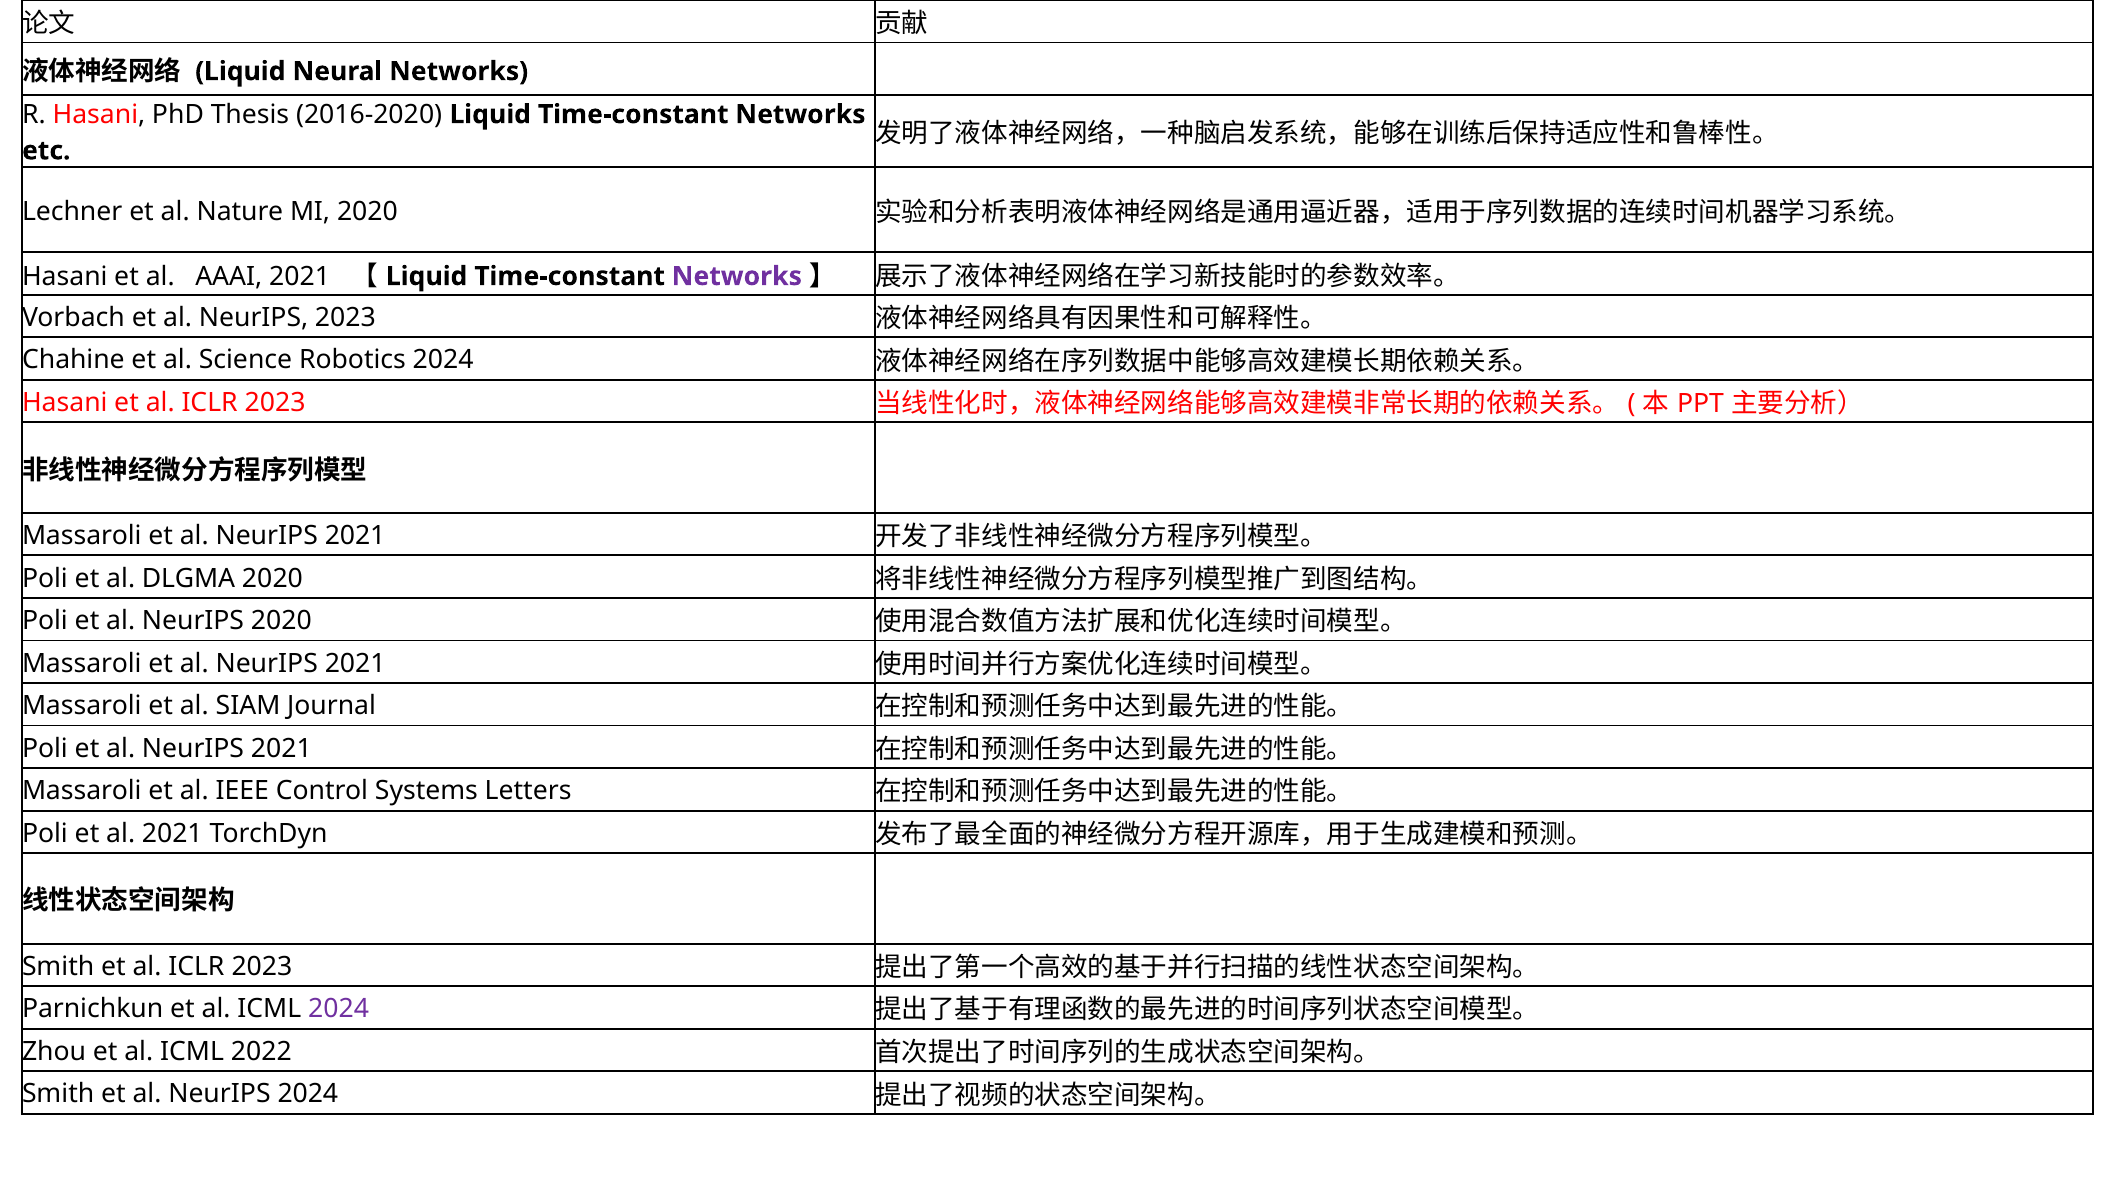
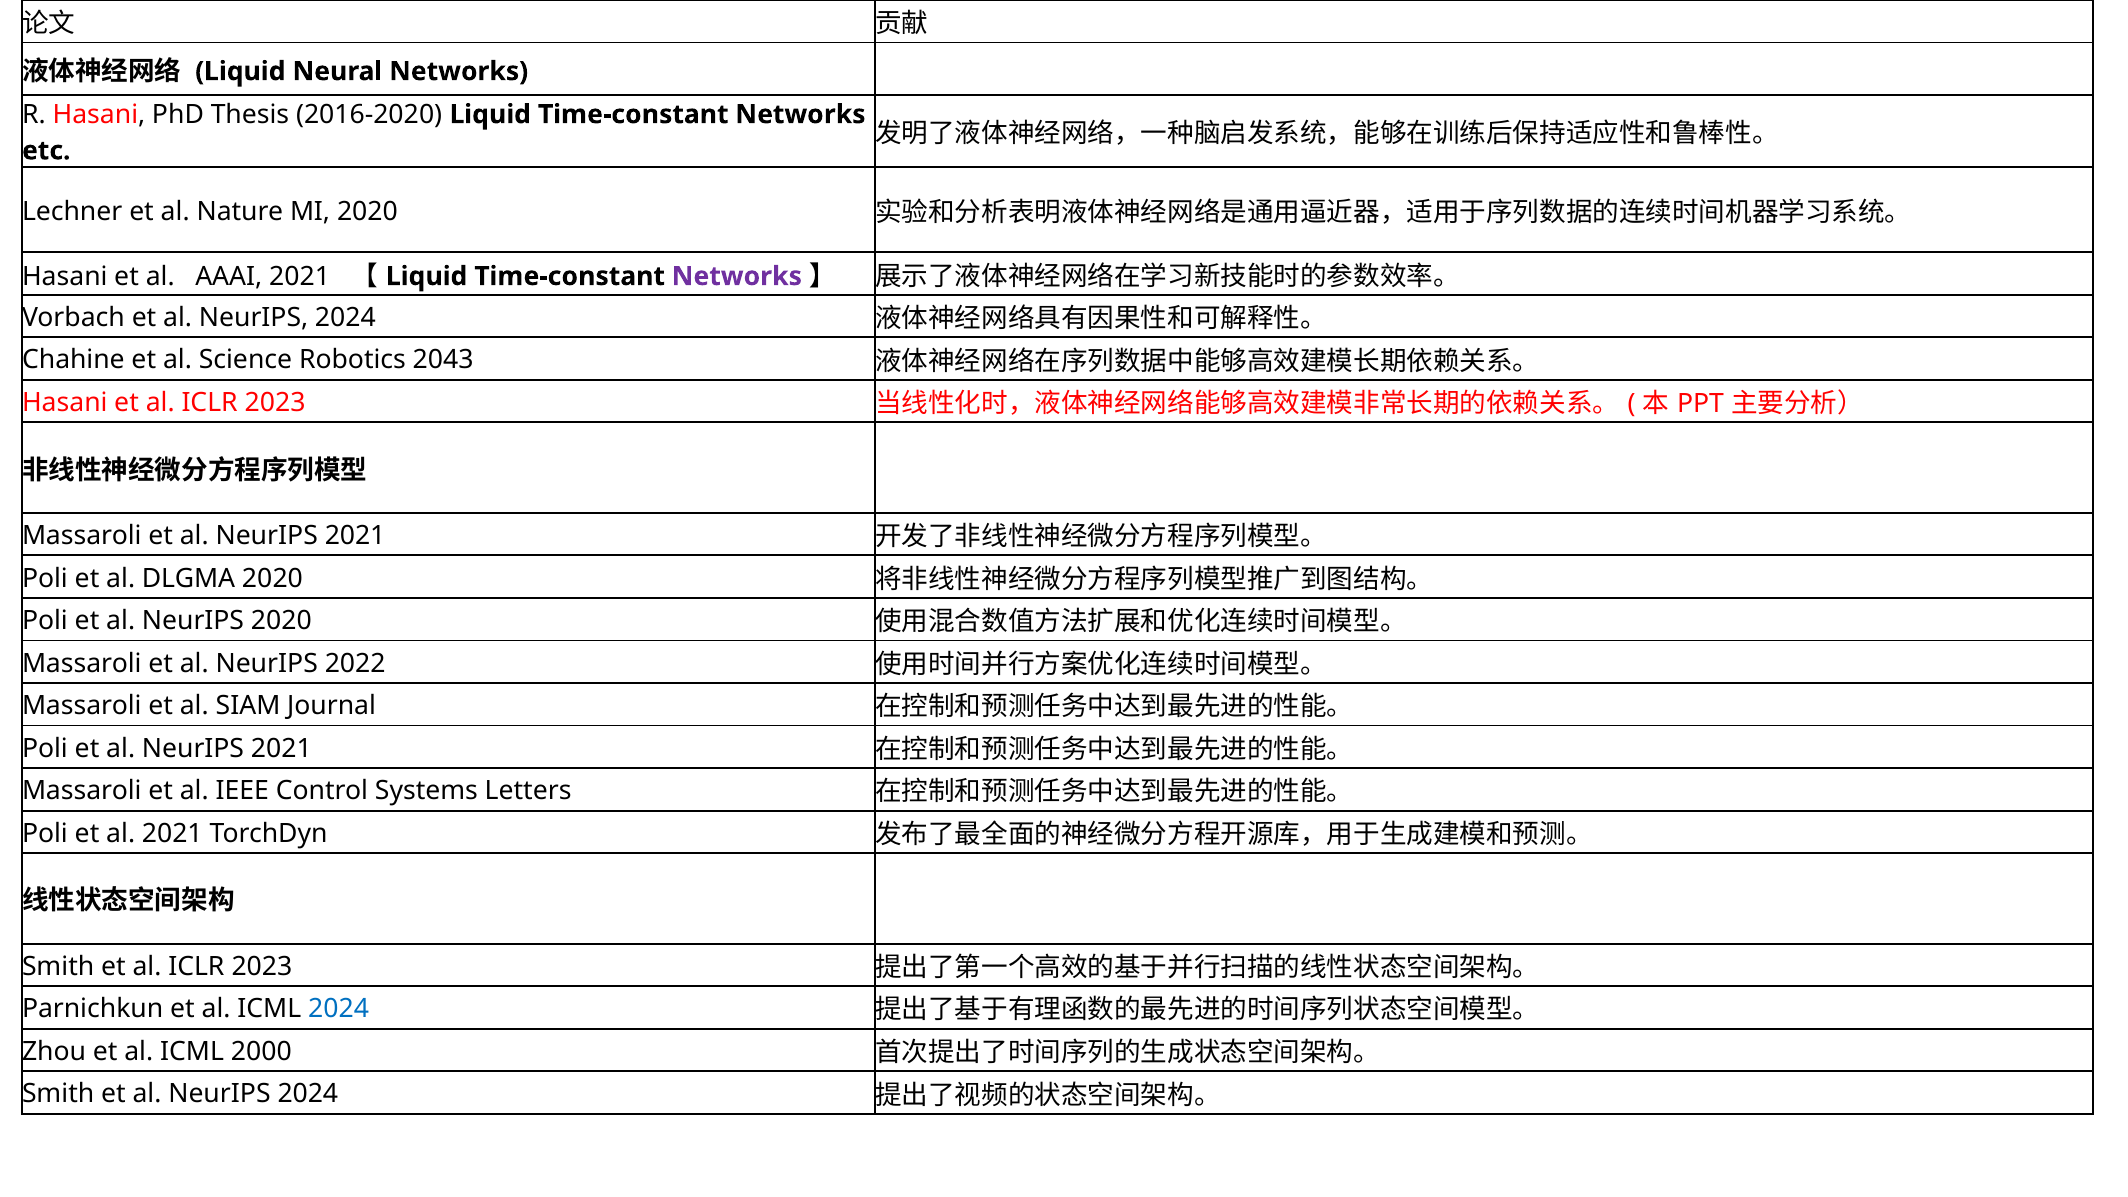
2023: 2023 -> 2024 (345, 318)
Robotics 2024: 2024 -> 2043 (443, 360)
2021: 2021 -> 2022 (355, 663)
2024 colour: purple -> blue (339, 1009)
2022: 2022 -> 2000 (261, 1051)
